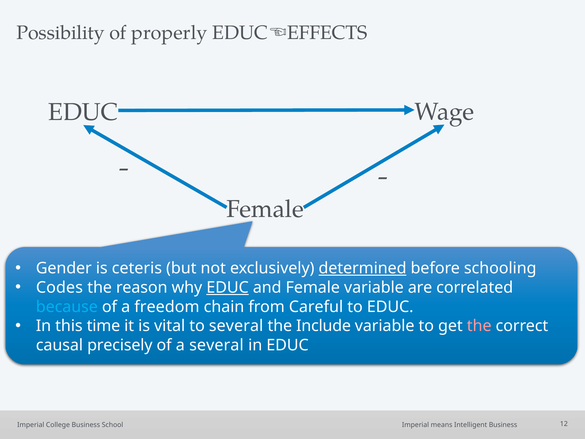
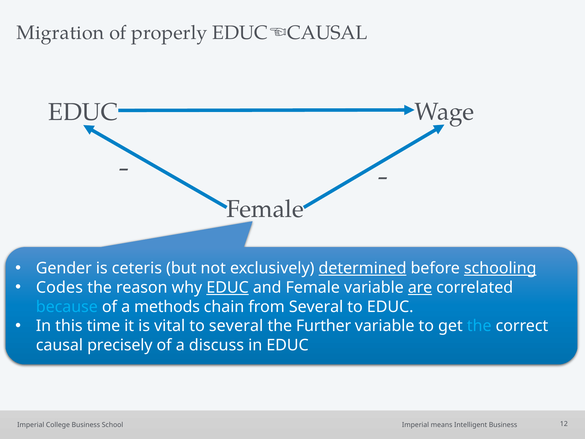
Possibility: Possibility -> Migration (60, 33)
EDUC EFFECTS: EFFECTS -> CAUSAL (327, 33)
schooling underline: none -> present (500, 268)
are underline: none -> present (420, 287)
freedom: freedom -> methods (167, 306)
from Careful: Careful -> Several (316, 306)
Include: Include -> Further (324, 326)
the colour: pink -> light blue (479, 326)
a several: several -> discuss (216, 345)
